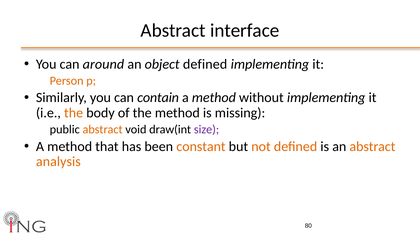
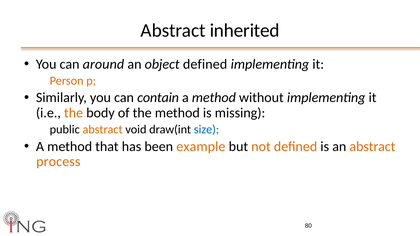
interface: interface -> inherited (245, 30)
size colour: purple -> blue (206, 130)
constant: constant -> example (201, 147)
analysis: analysis -> process (58, 162)
